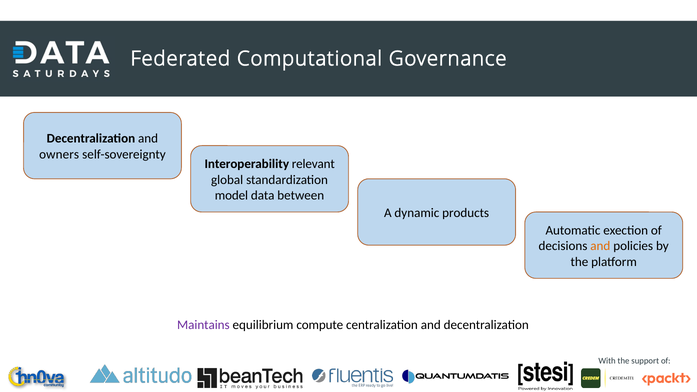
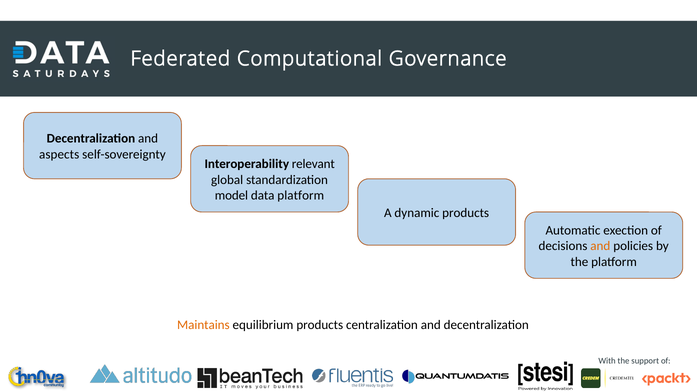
owners: owners -> aspects (59, 154)
data between: between -> platform (301, 195)
Maintains colour: purple -> orange (203, 325)
equilibrium compute: compute -> products (320, 325)
